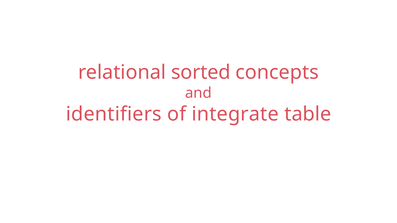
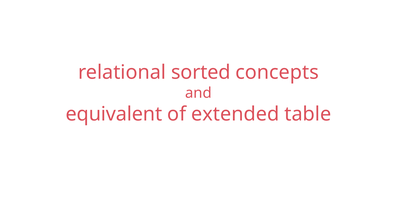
identifiers: identifiers -> equivalent (114, 114)
integrate: integrate -> extended (235, 114)
